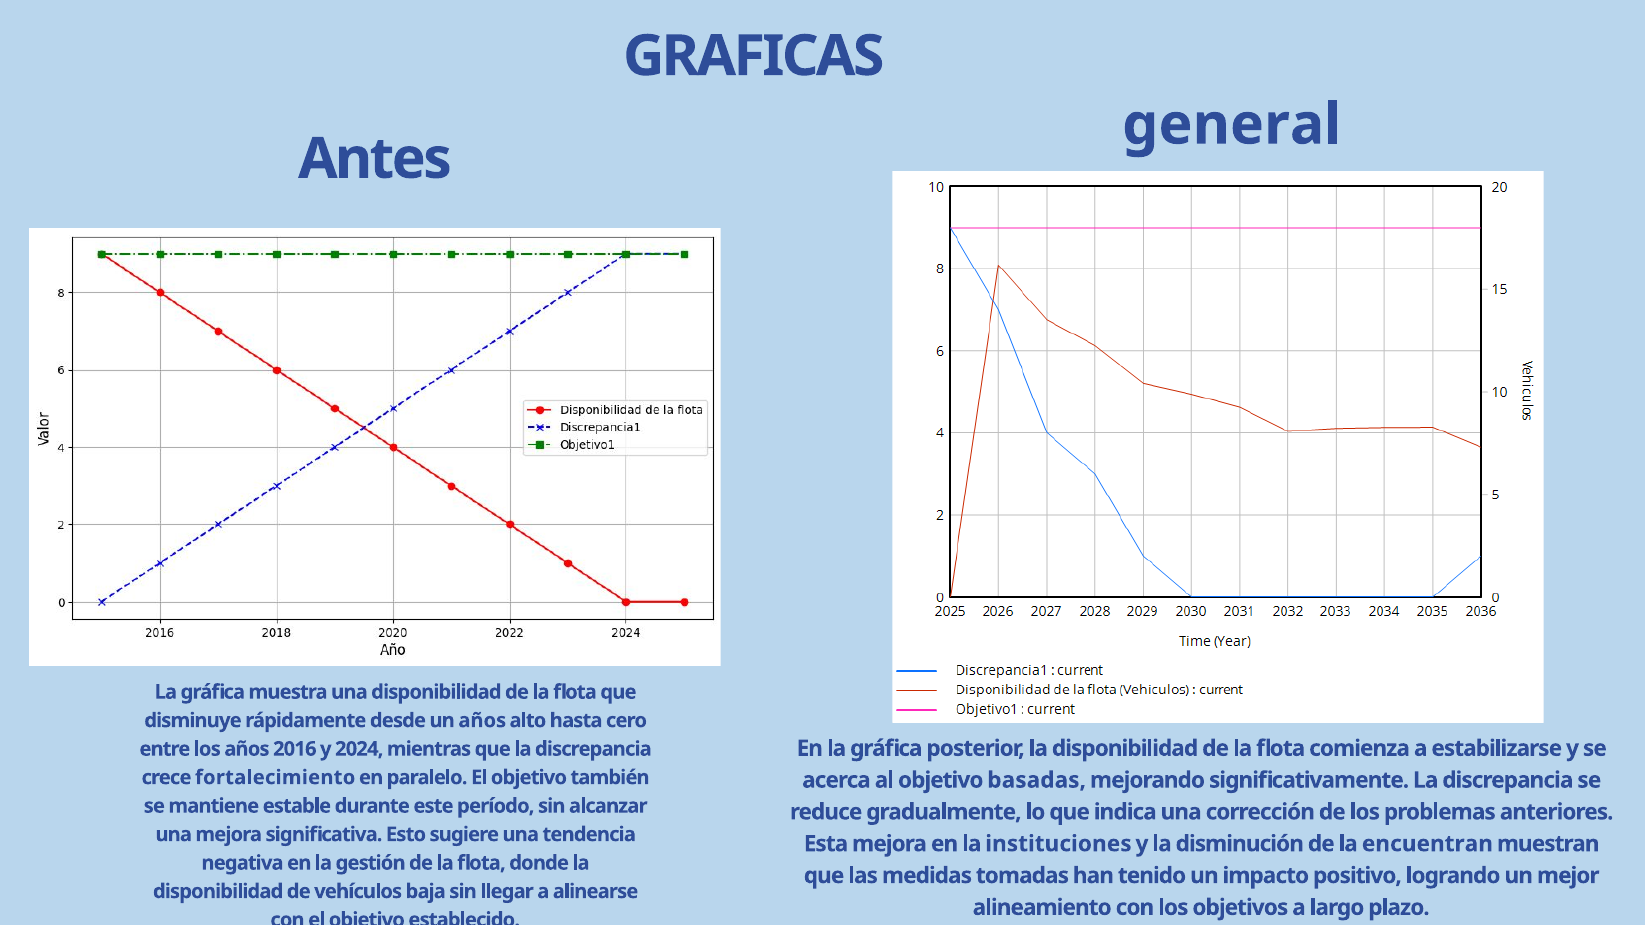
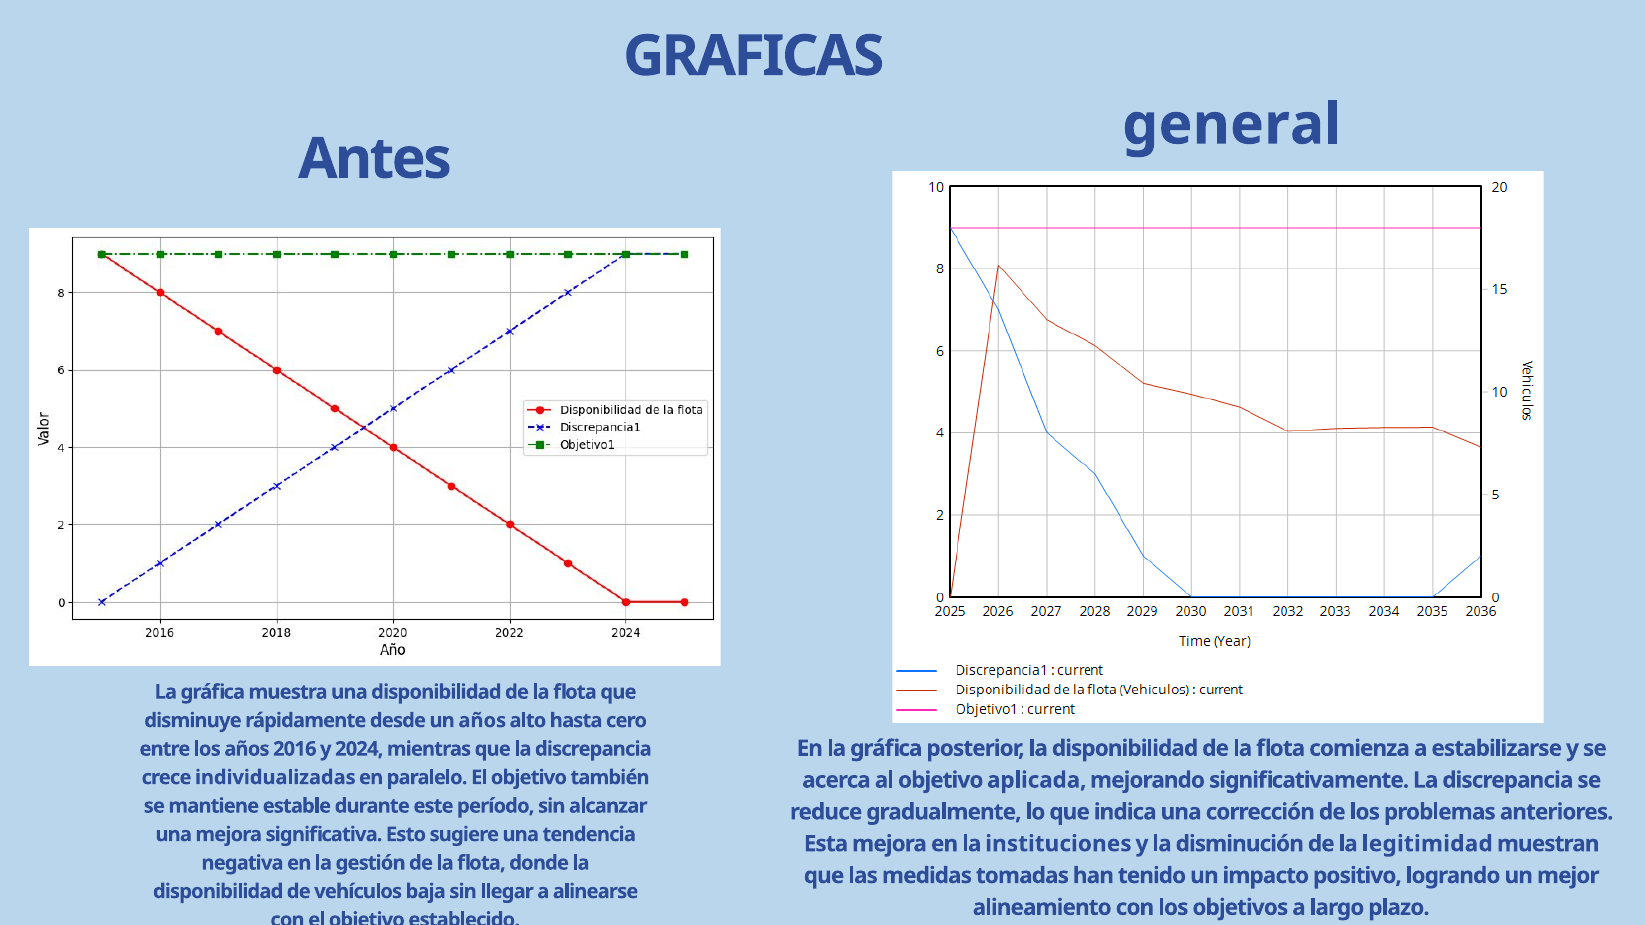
fortalecimiento: fortalecimiento -> individualizadas (275, 778)
basadas: basadas -> aplicada (1037, 780)
encuentran: encuentran -> legitimidad (1427, 844)
